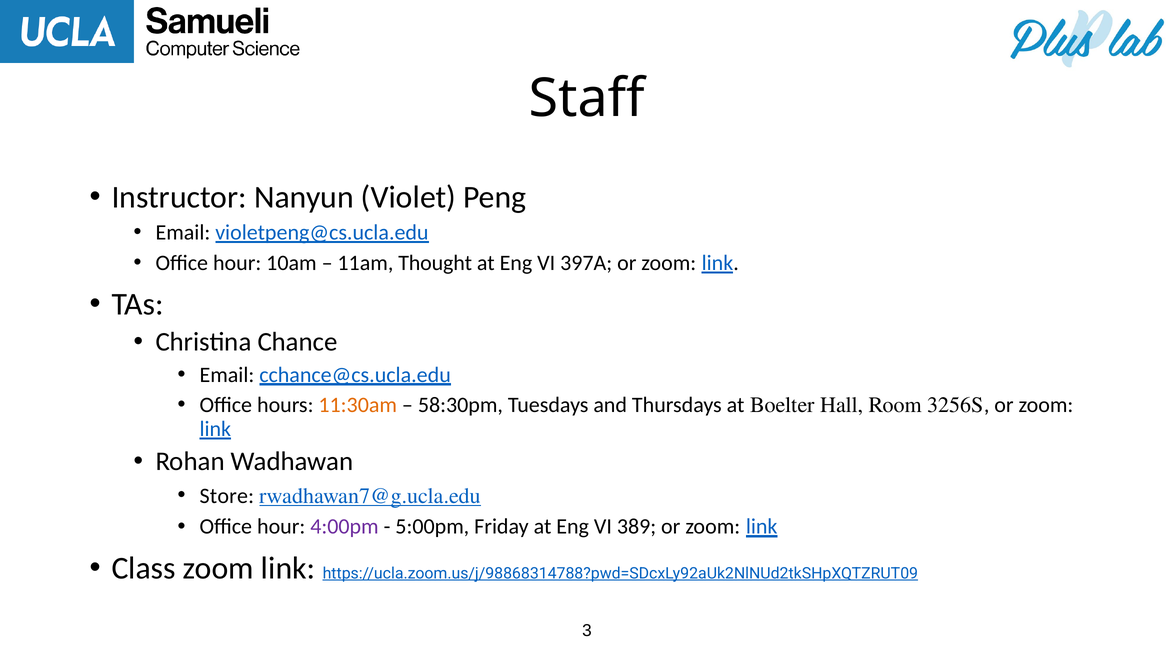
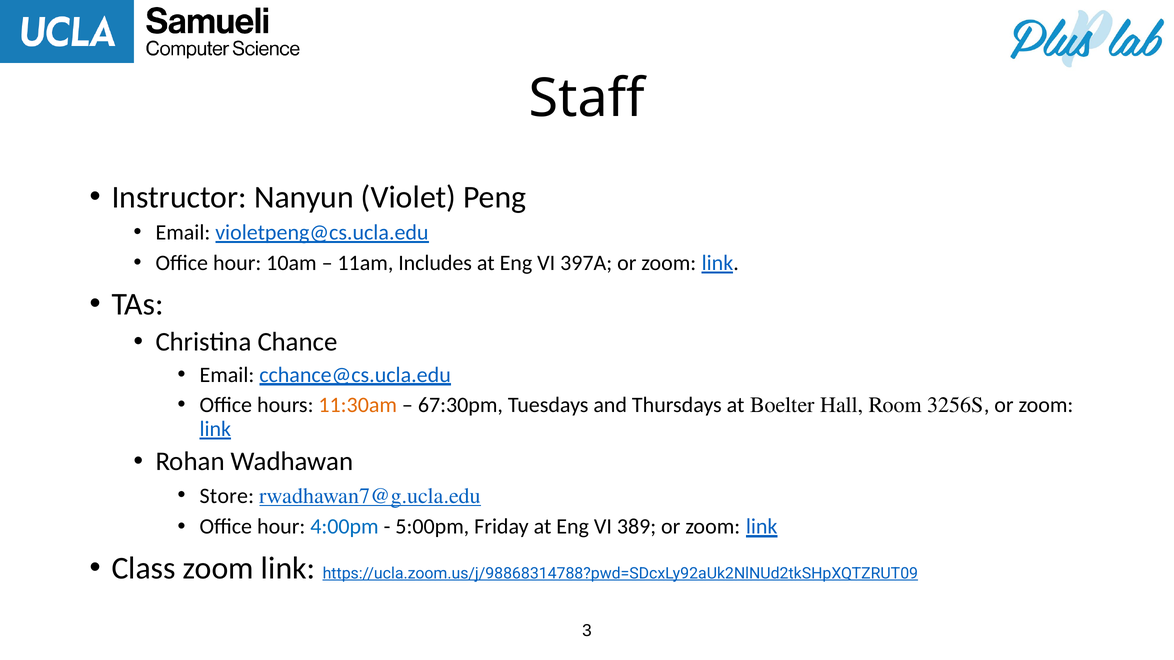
Thought: Thought -> Includes (435, 263)
58:30pm: 58:30pm -> 67:30pm (460, 405)
4:00pm colour: purple -> blue (344, 527)
